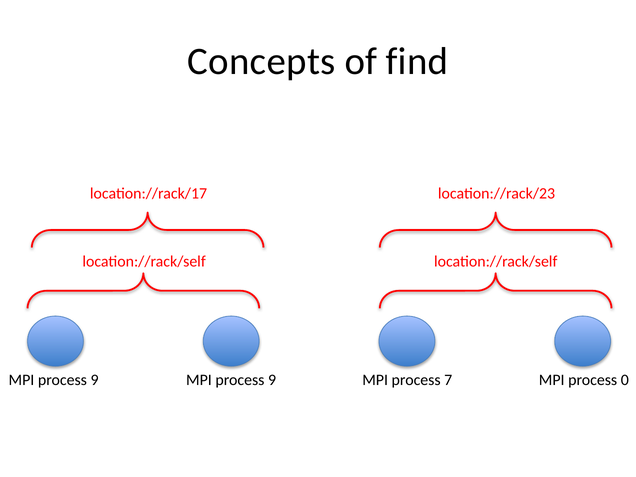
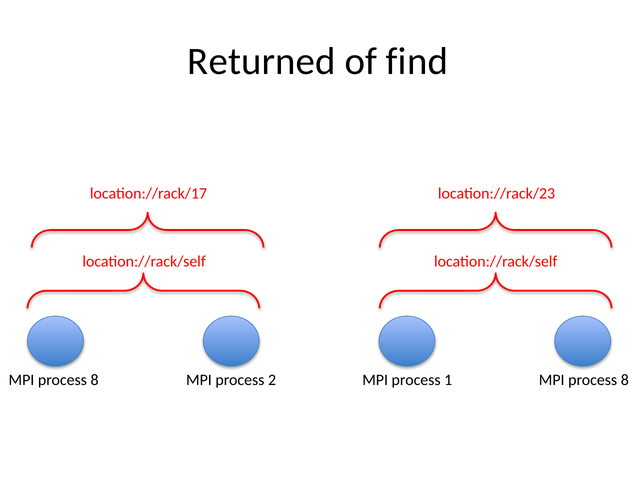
Concepts: Concepts -> Returned (262, 62)
9: 9 -> 8 (95, 380)
9: 9 -> 2 (272, 380)
7: 7 -> 1 (448, 380)
0: 0 -> 8 (625, 380)
